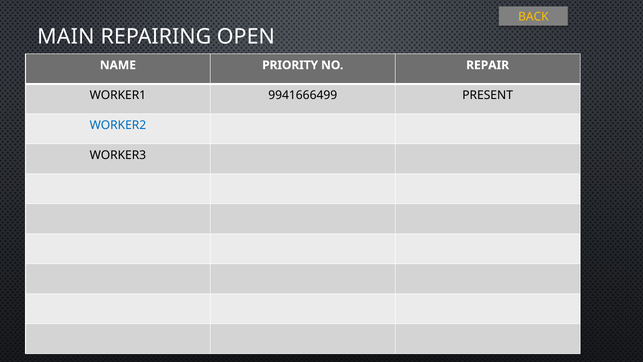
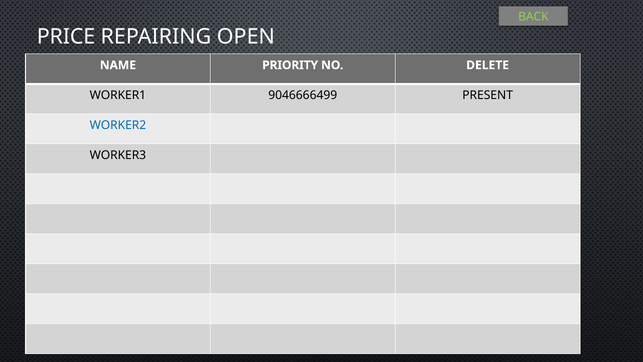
BACK colour: yellow -> light green (533, 17)
MAIN: MAIN -> PRICE (66, 36)
REPAIR: REPAIR -> DELETE (488, 65)
9941666499: 9941666499 -> 9046666499 (303, 95)
